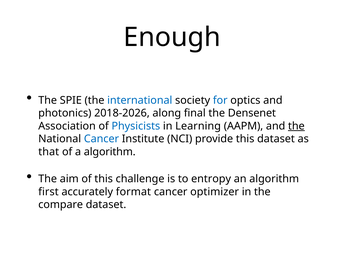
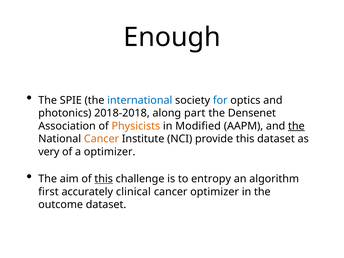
2018-2026: 2018-2026 -> 2018-2018 (122, 113)
final: final -> part (195, 113)
Physicists colour: blue -> orange (136, 126)
Learning: Learning -> Modified (198, 126)
Cancer colour: blue -> orange (101, 139)
that: that -> very (49, 152)
a algorithm: algorithm -> optimizer (110, 152)
this underline: none -> present (104, 179)
format: format -> clinical (133, 192)
compare: compare -> outcome (61, 205)
